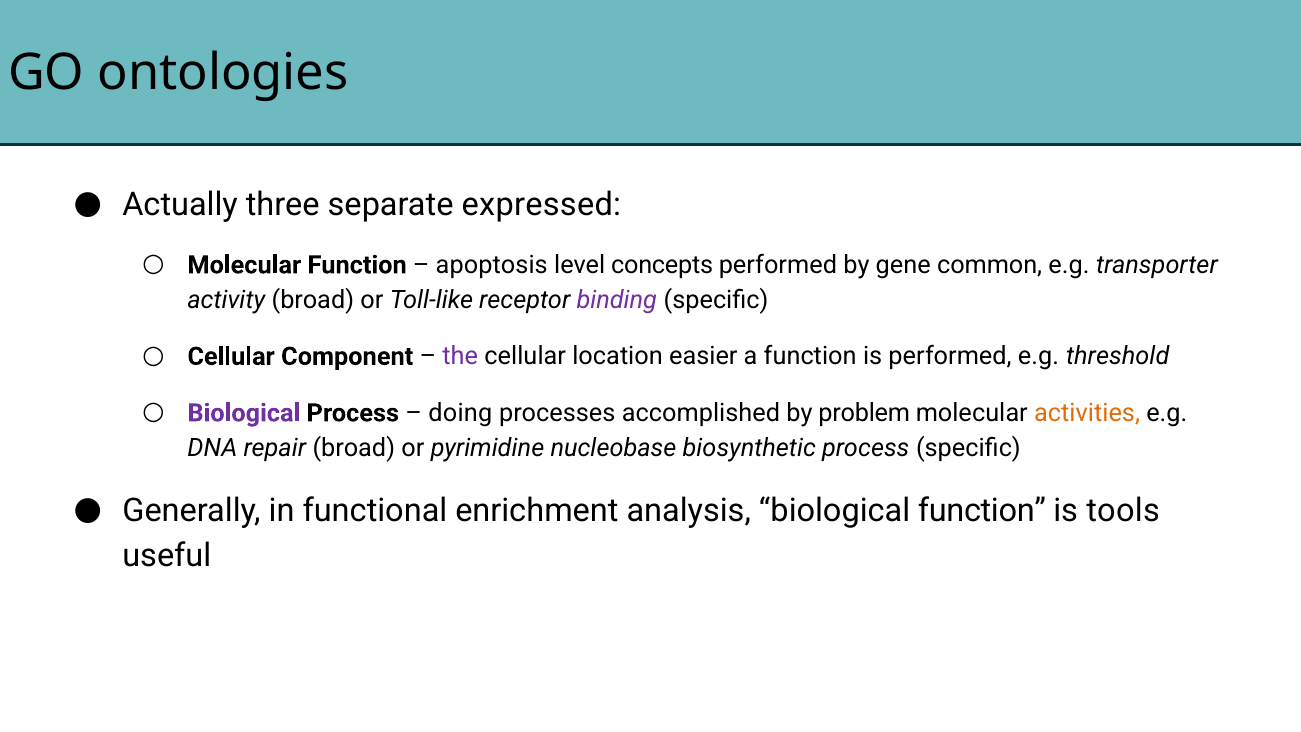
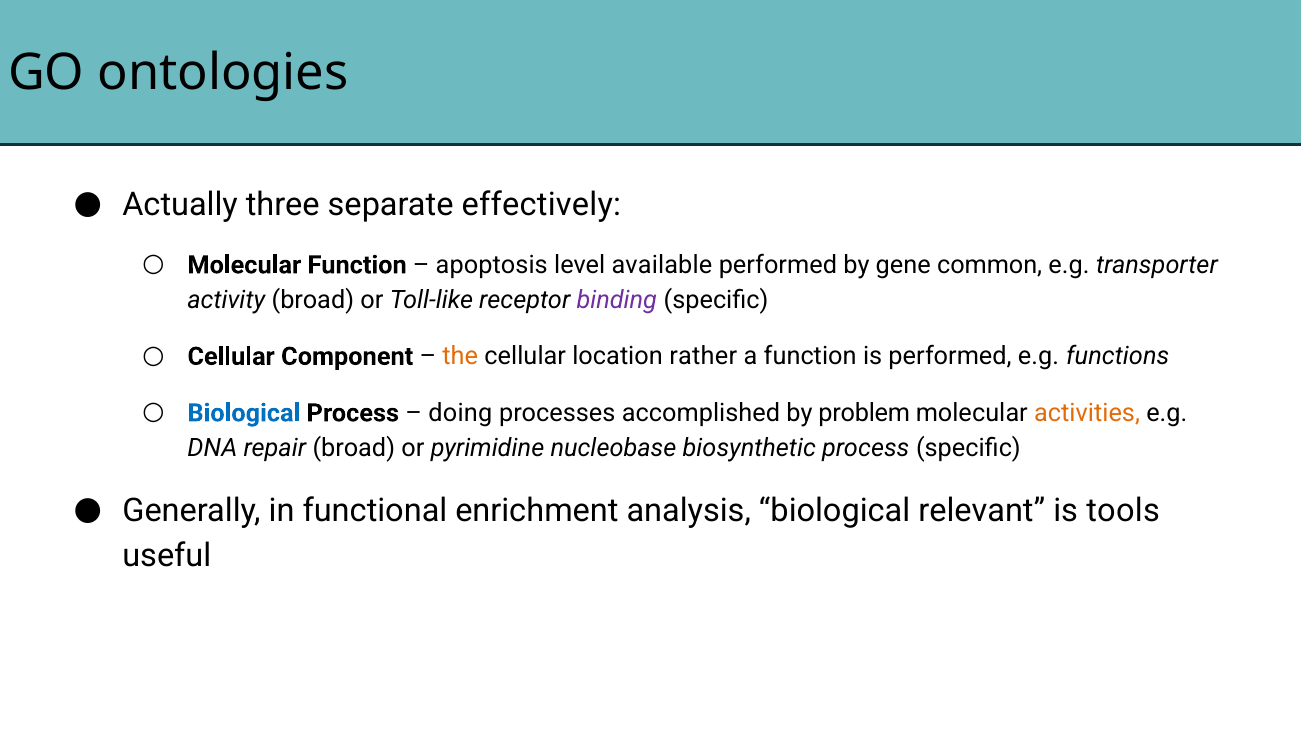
expressed: expressed -> effectively (541, 205)
concepts: concepts -> available (662, 265)
the colour: purple -> orange (460, 356)
easier: easier -> rather (703, 356)
threshold: threshold -> functions (1118, 356)
Biological colour: purple -> blue (244, 413)
biological function: function -> relevant (982, 511)
